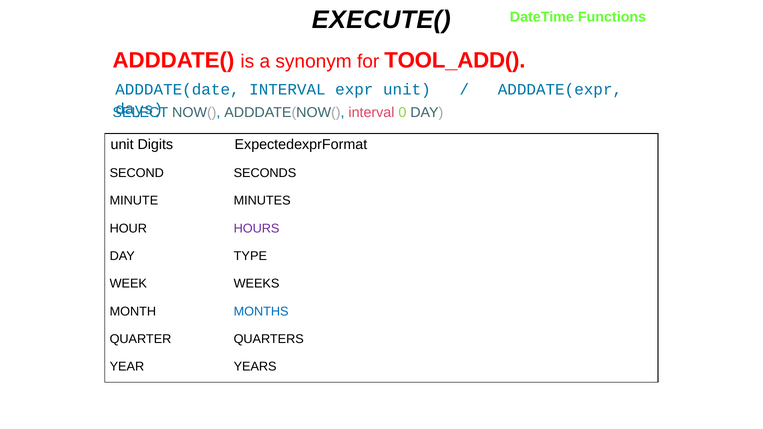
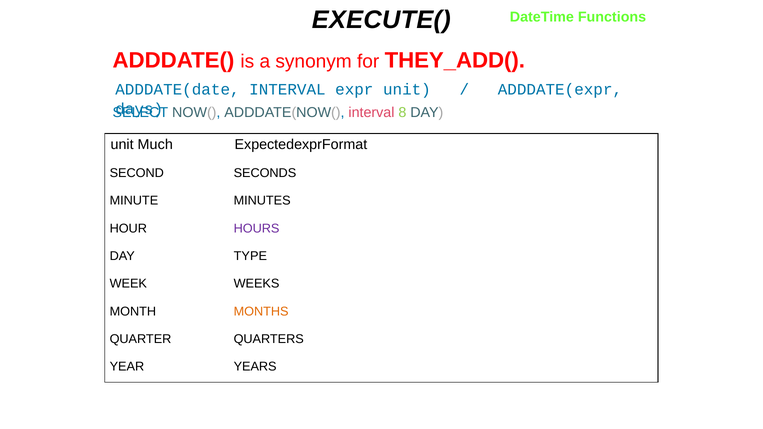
TOOL_ADD(: TOOL_ADD( -> THEY_ADD( (455, 61)
0: 0 -> 8 (402, 112)
Digits: Digits -> Much (155, 145)
MONTHS colour: blue -> orange (261, 312)
